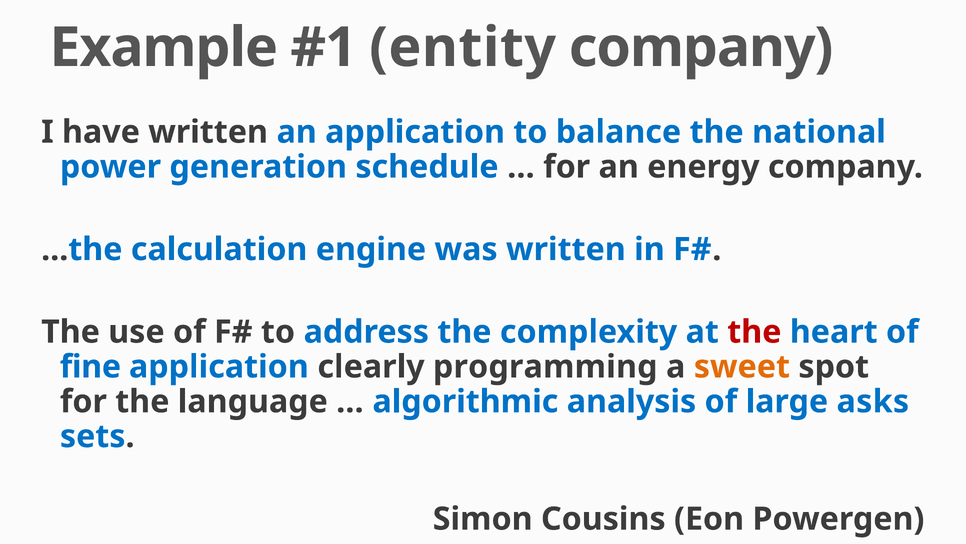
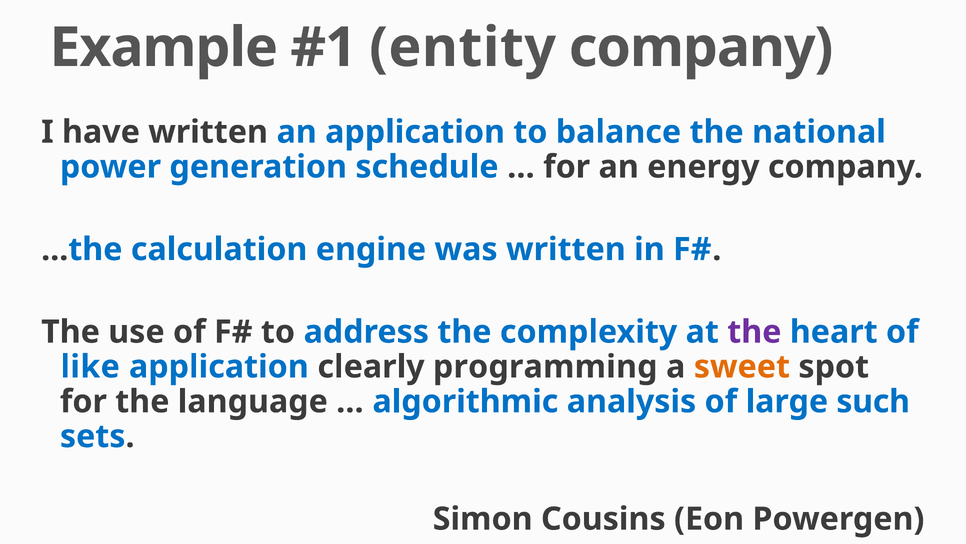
the colour: red -> purple (754, 332)
fine: fine -> like (90, 367)
asks: asks -> such (873, 401)
